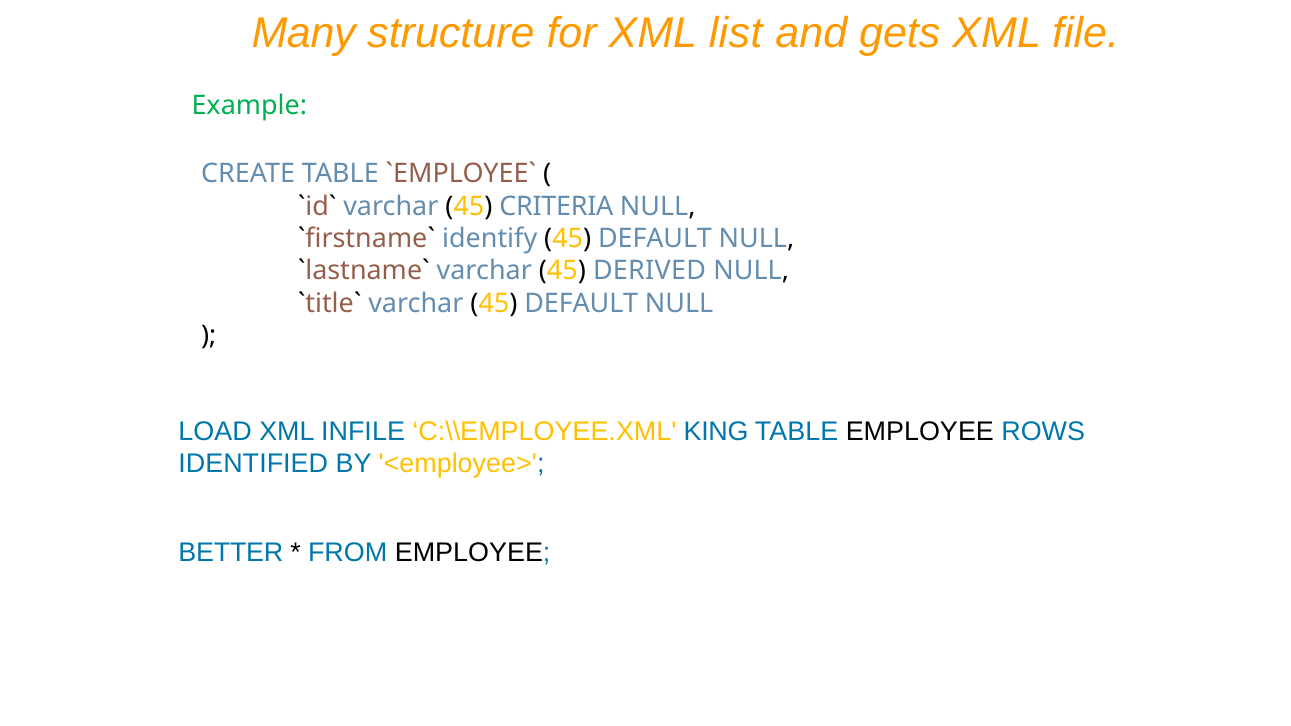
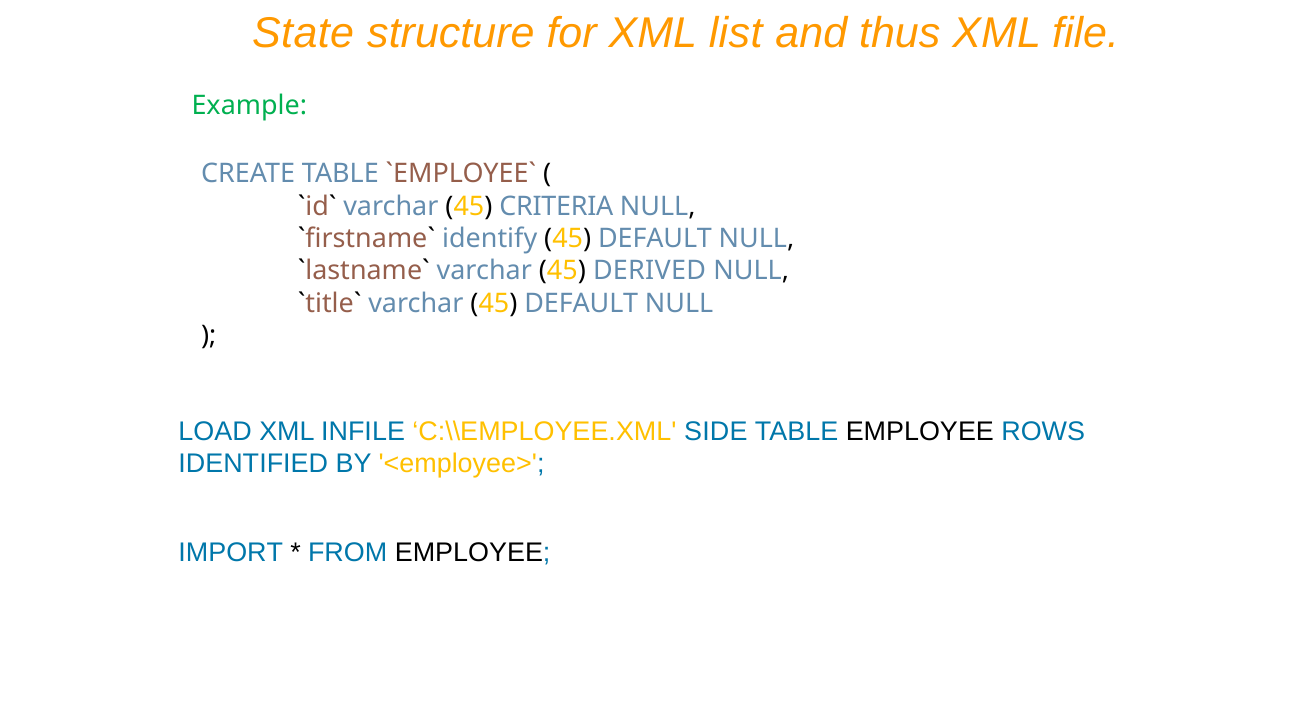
Many: Many -> State (303, 34)
gets: gets -> thus (900, 34)
KING: KING -> SIDE (716, 432)
BETTER: BETTER -> IMPORT (231, 552)
